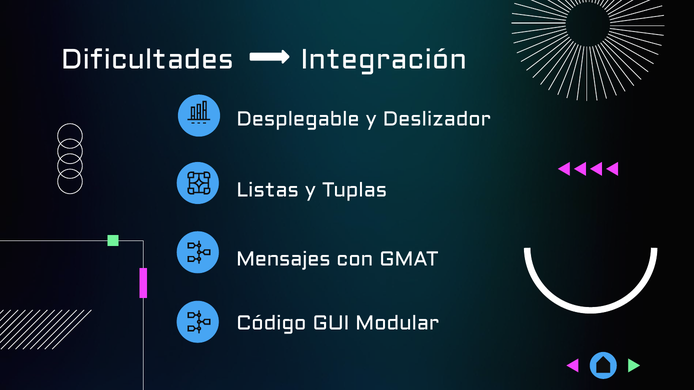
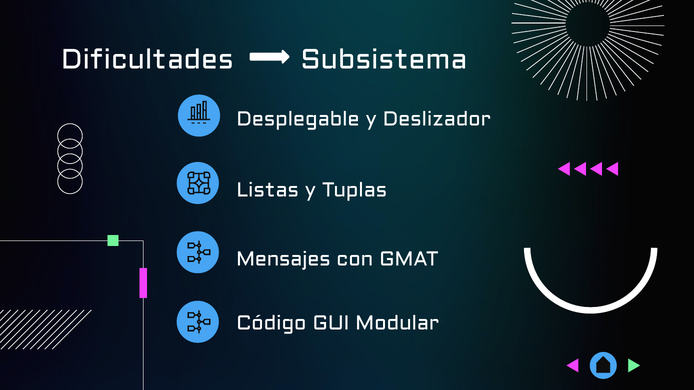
Integración: Integración -> Subsistema (384, 60)
